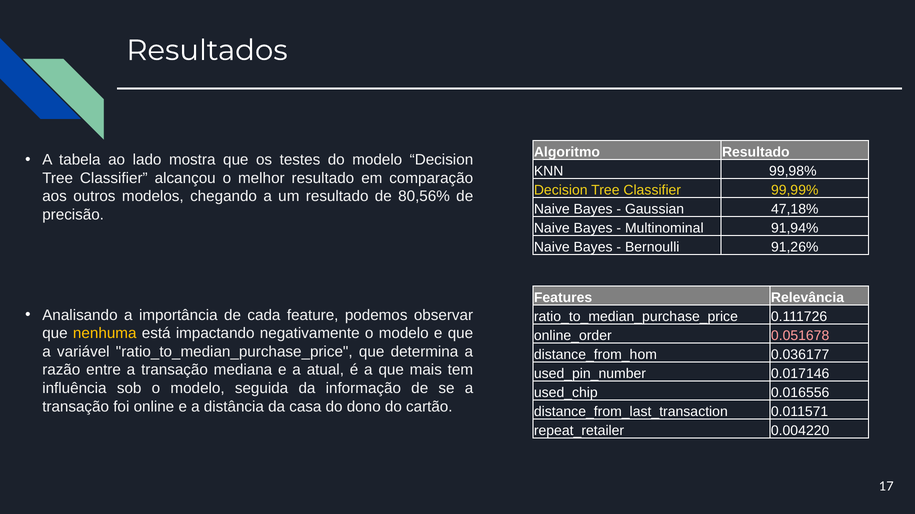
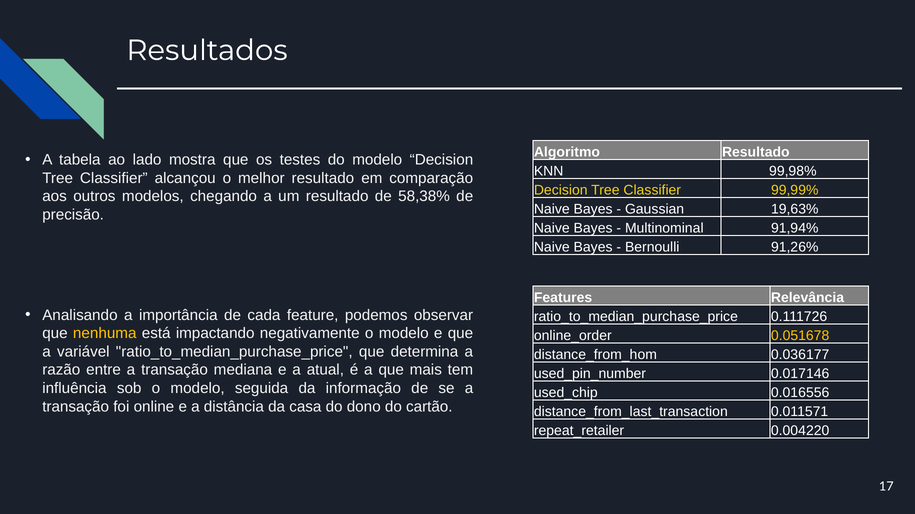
80,56%: 80,56% -> 58,38% (424, 197)
47,18%: 47,18% -> 19,63% (795, 209)
0.051678 colour: pink -> yellow (800, 336)
